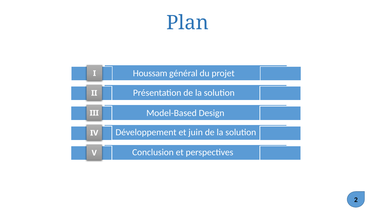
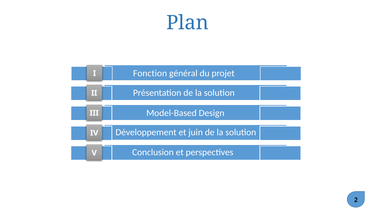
Houssam: Houssam -> Fonction (150, 73)
